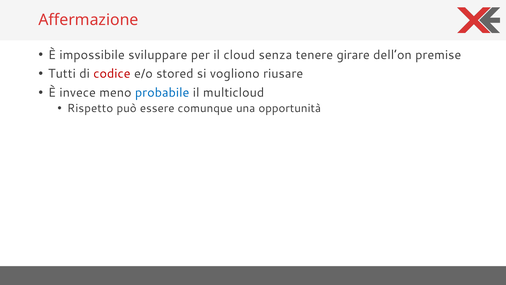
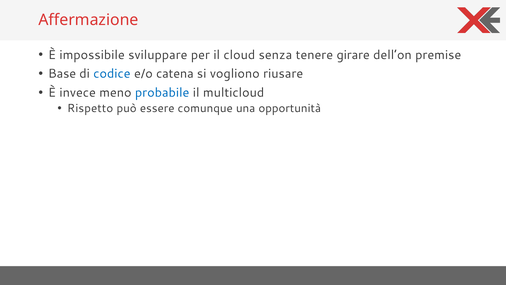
Tutti: Tutti -> Base (62, 74)
codice colour: red -> blue (112, 74)
stored: stored -> catena (175, 74)
